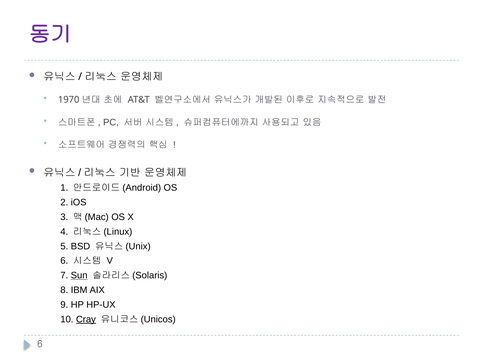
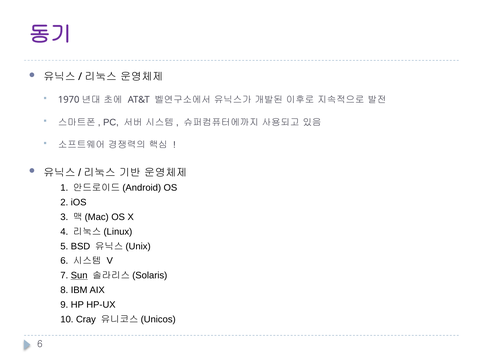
Cray underline: present -> none (86, 320)
